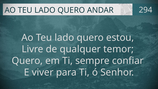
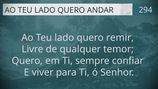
estou: estou -> remir (120, 38)
